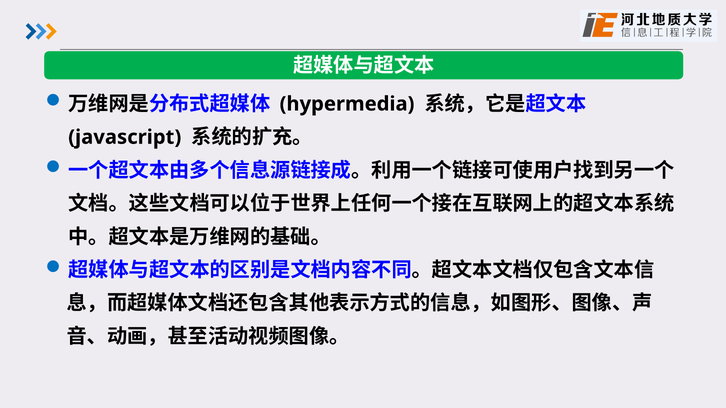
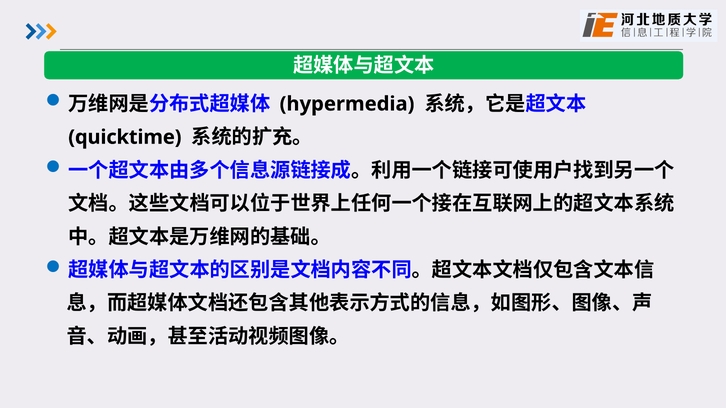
javascript: javascript -> quicktime (125, 137)
